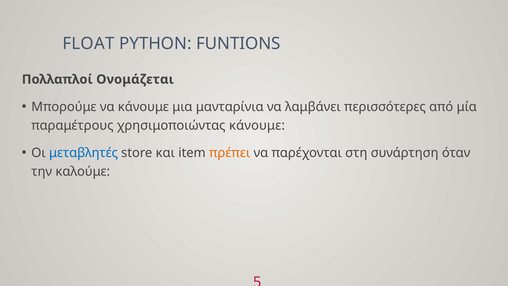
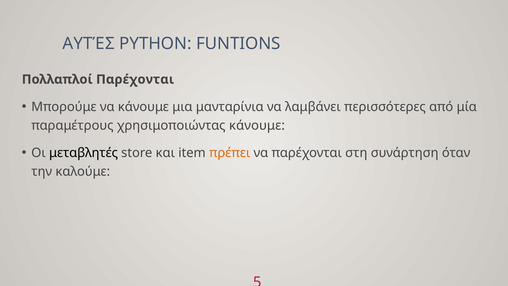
FLOAT: FLOAT -> ΑΥΤΈΣ (89, 44)
Πολλαπλοί Ονομάζεται: Ονομάζεται -> Παρέχονται (135, 79)
μεταβλητές colour: blue -> black (83, 153)
